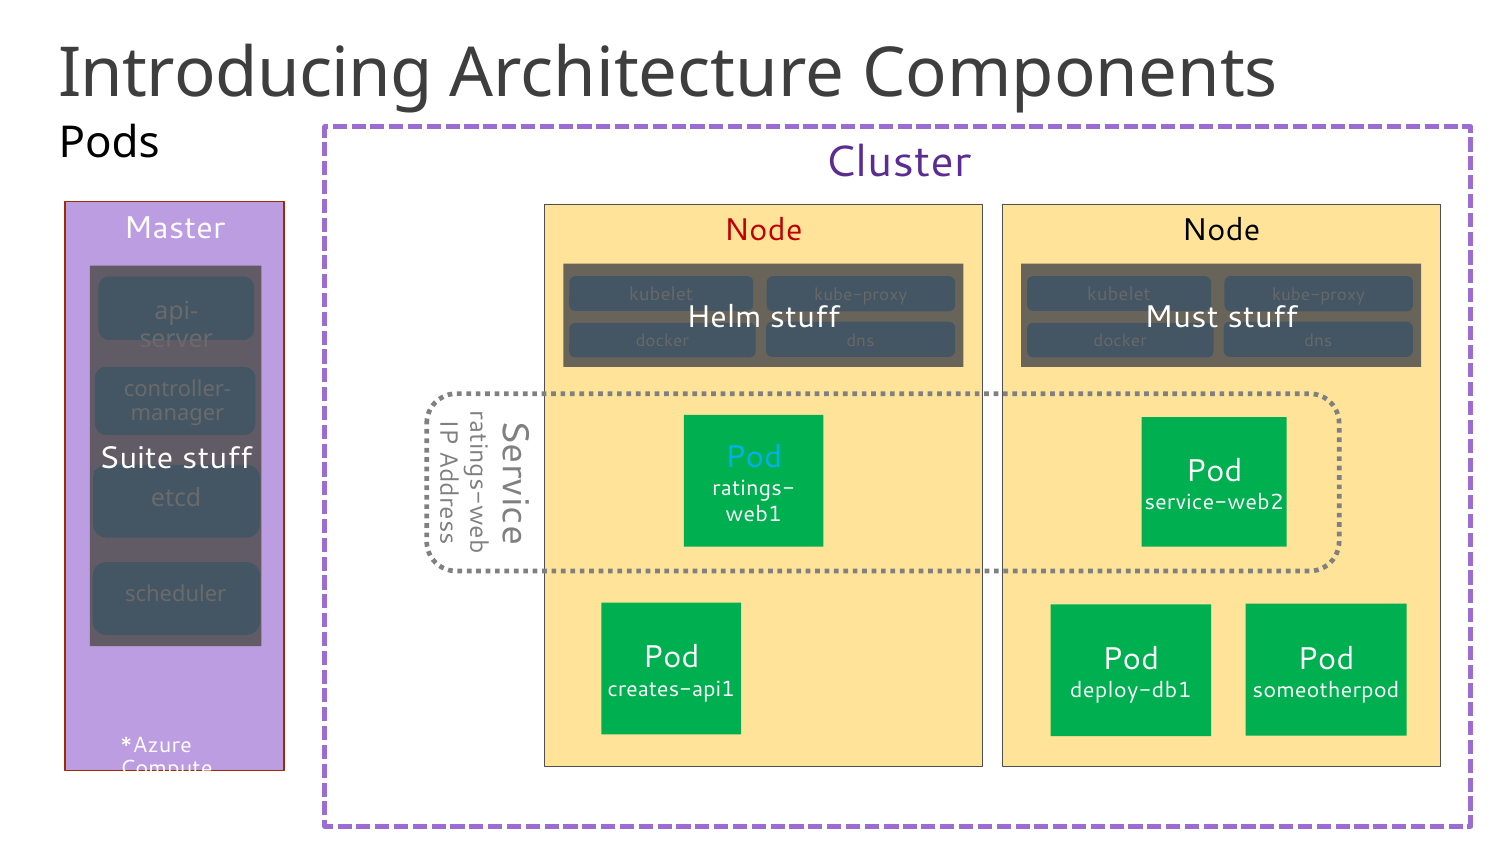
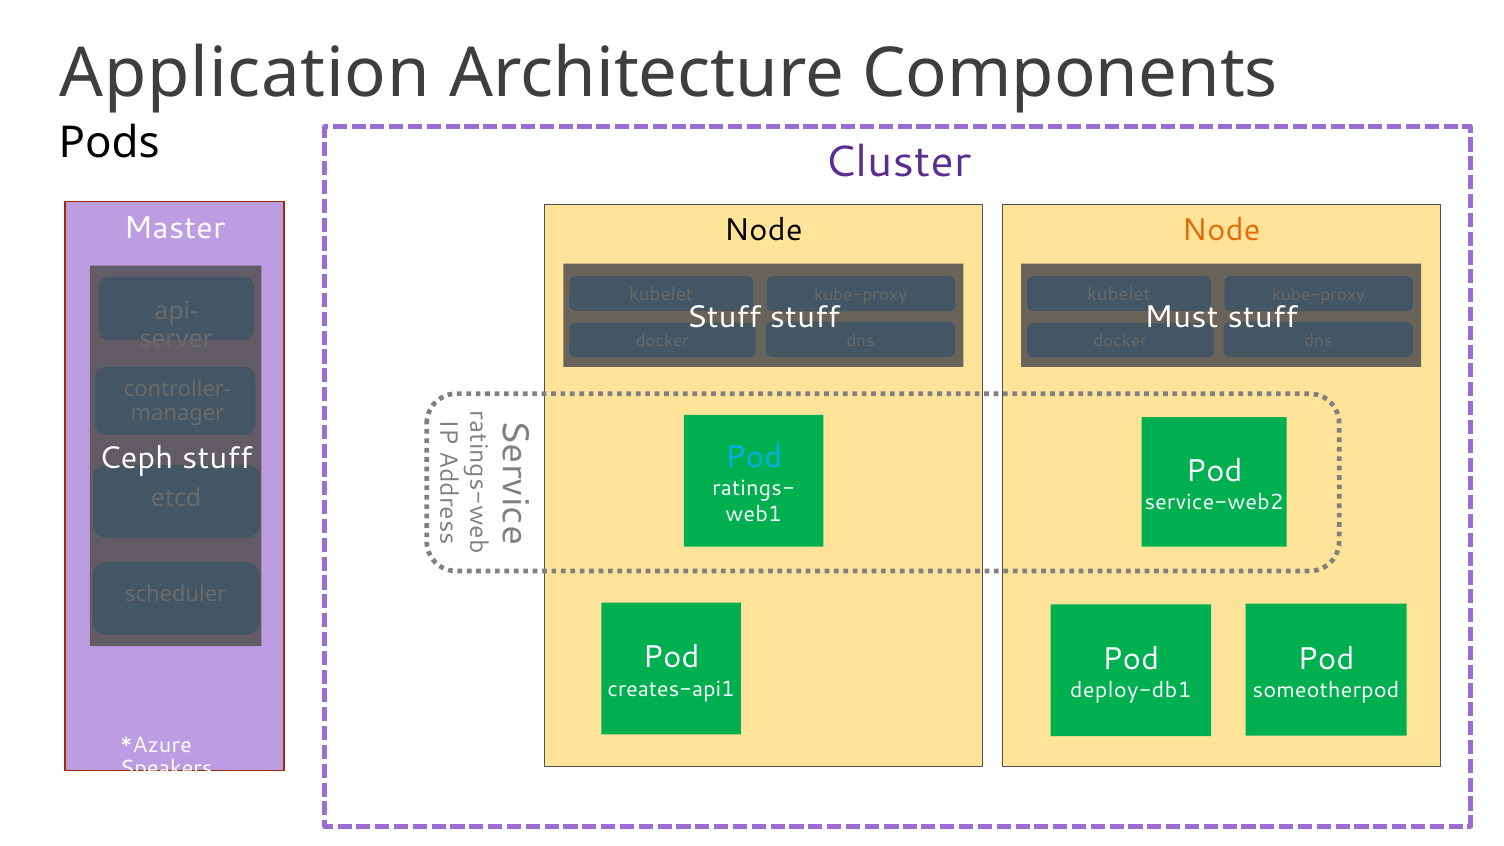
Introducing: Introducing -> Application (245, 74)
Node colour: red -> black (763, 231)
Node colour: black -> orange (1221, 231)
Helm: Helm -> Stuff (724, 317)
Suite: Suite -> Ceph (136, 458)
Compute: Compute -> Speakers (166, 769)
